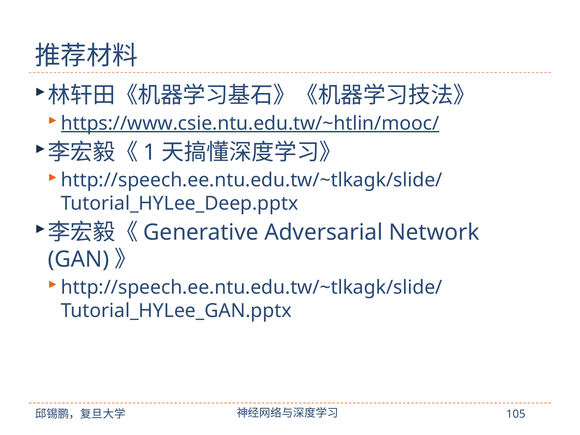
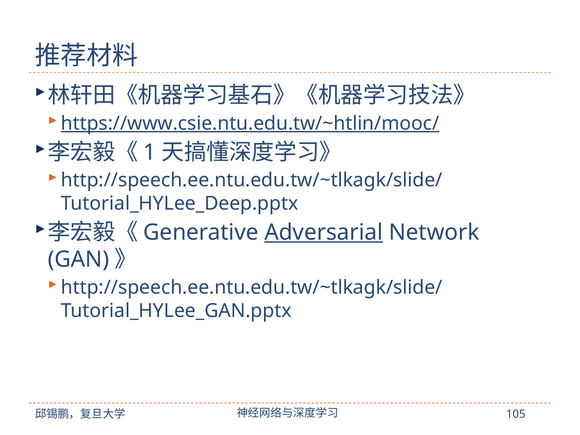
Adversarial underline: none -> present (324, 232)
